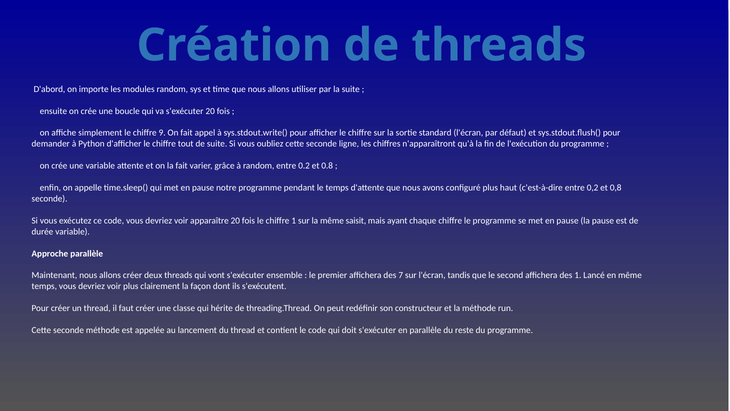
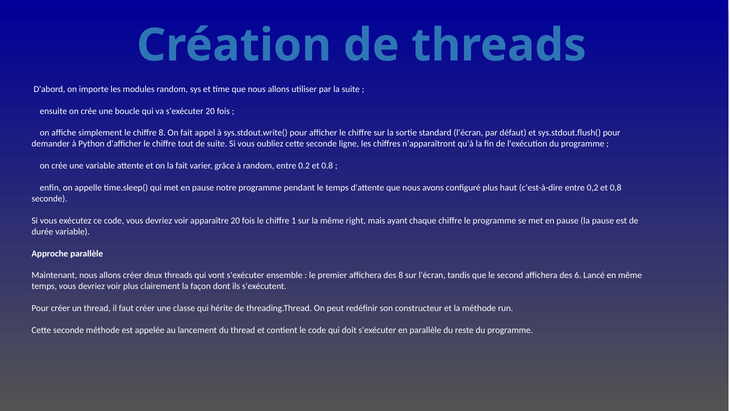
chiffre 9: 9 -> 8 (162, 133)
saisit: saisit -> right (356, 220)
des 7: 7 -> 8 (401, 275)
des 1: 1 -> 6 (578, 275)
